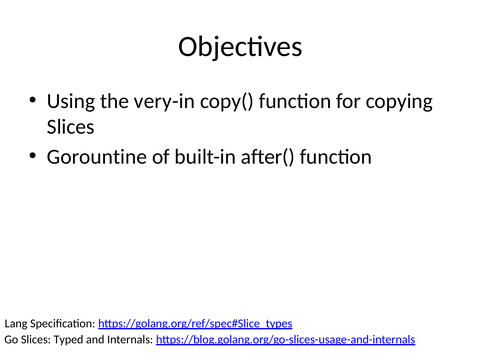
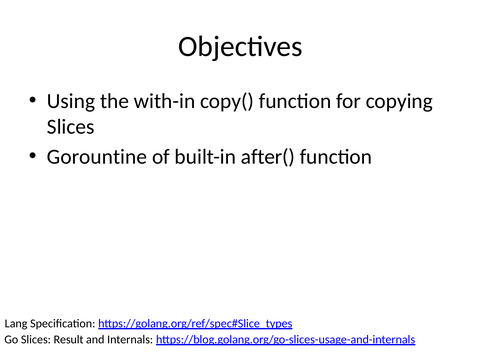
very-in: very-in -> with-in (165, 101)
Typed: Typed -> Result (69, 339)
